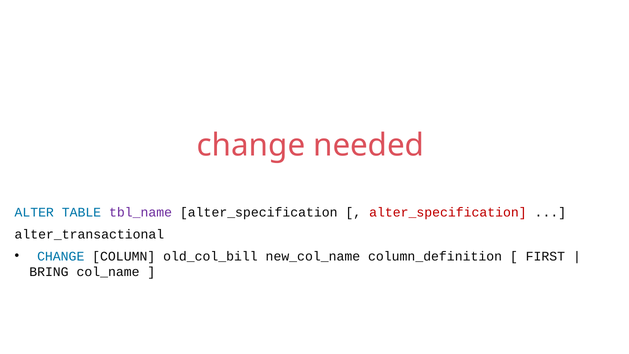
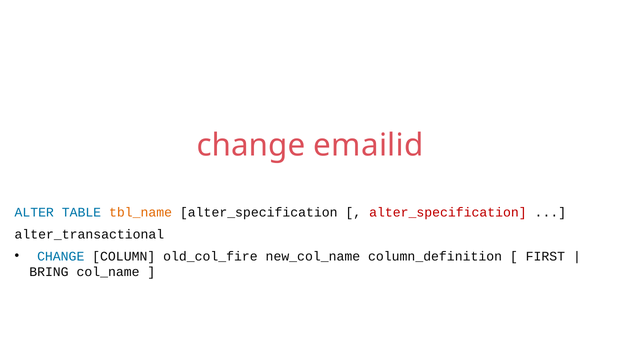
needed: needed -> emailid (369, 145)
tbl_name colour: purple -> orange (141, 212)
old_col_bill: old_col_bill -> old_col_fire (210, 256)
